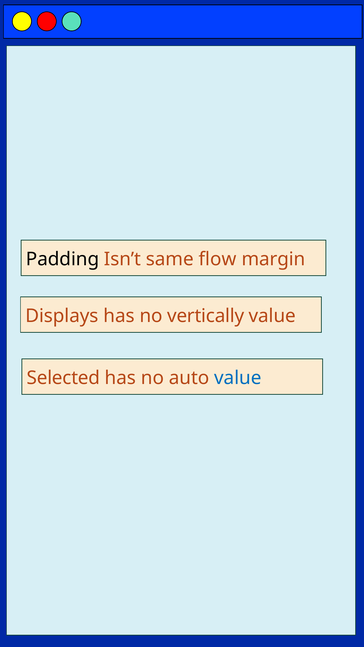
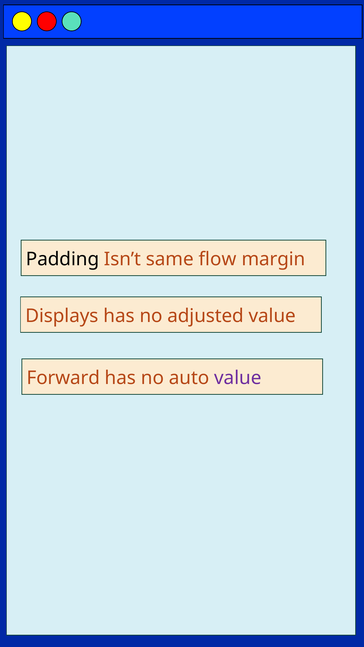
vertically: vertically -> adjusted (206, 316)
Selected: Selected -> Forward (63, 378)
value colour: blue -> purple (238, 378)
